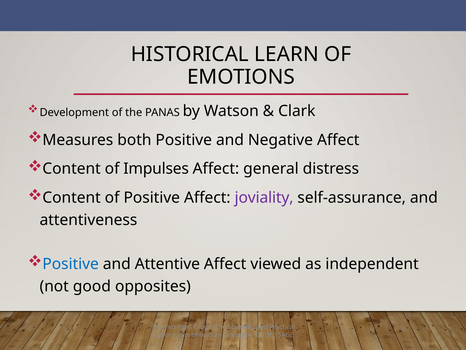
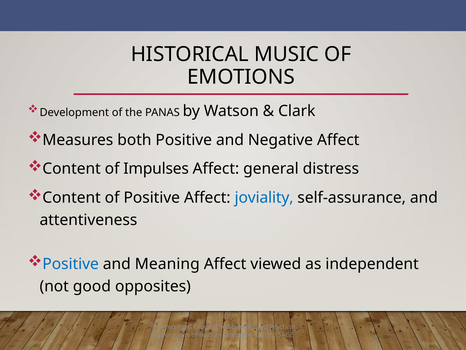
LEARN: LEARN -> MUSIC (287, 54)
joviality colour: purple -> blue (264, 197)
Attentive: Attentive -> Meaning (167, 264)
